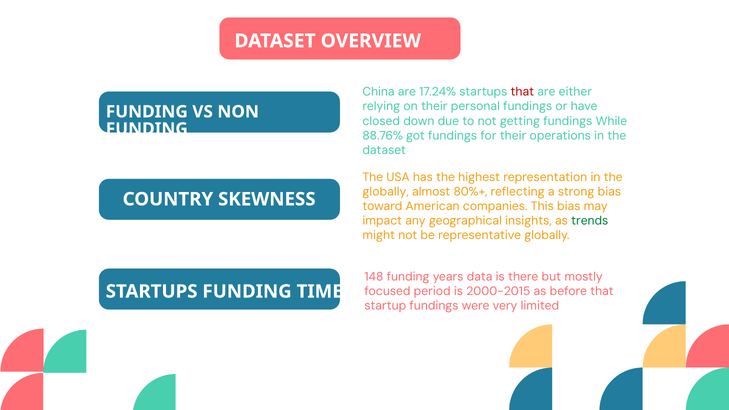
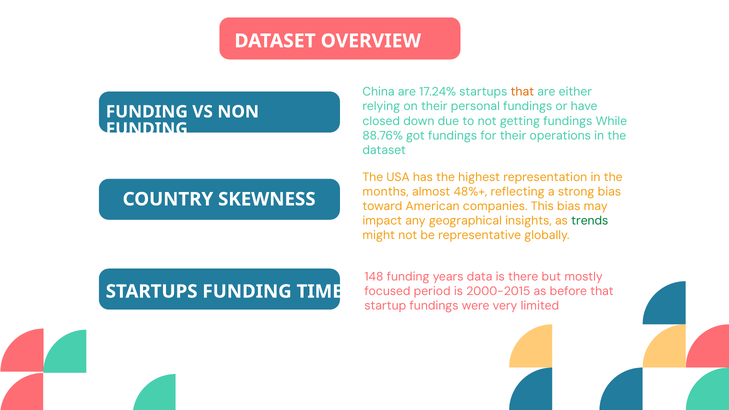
that colour: red -> orange (522, 92)
globally: globally -> months (386, 192)
80%+: 80%+ -> 48%+ (470, 192)
